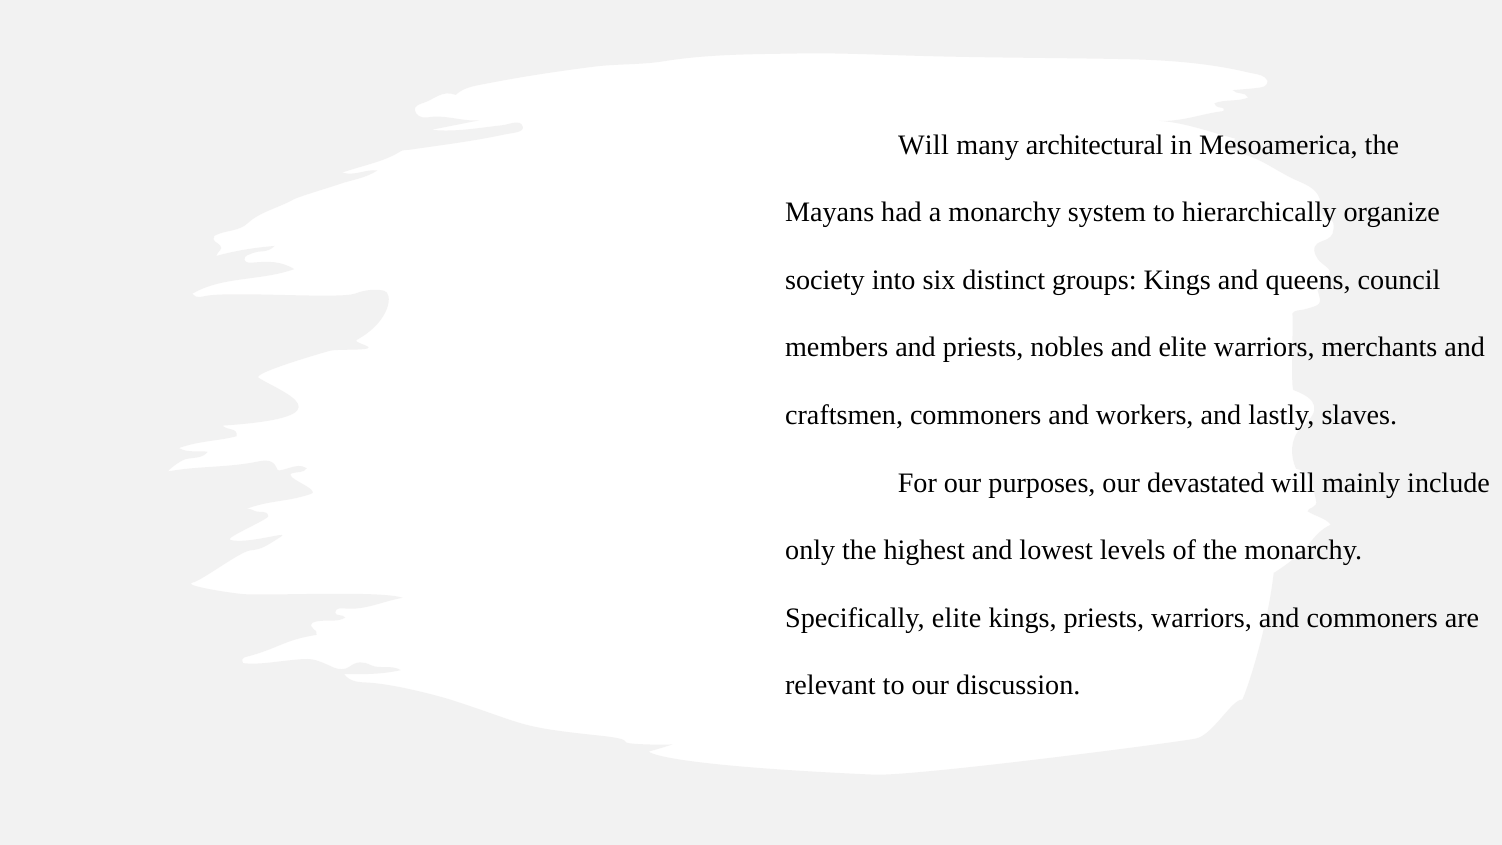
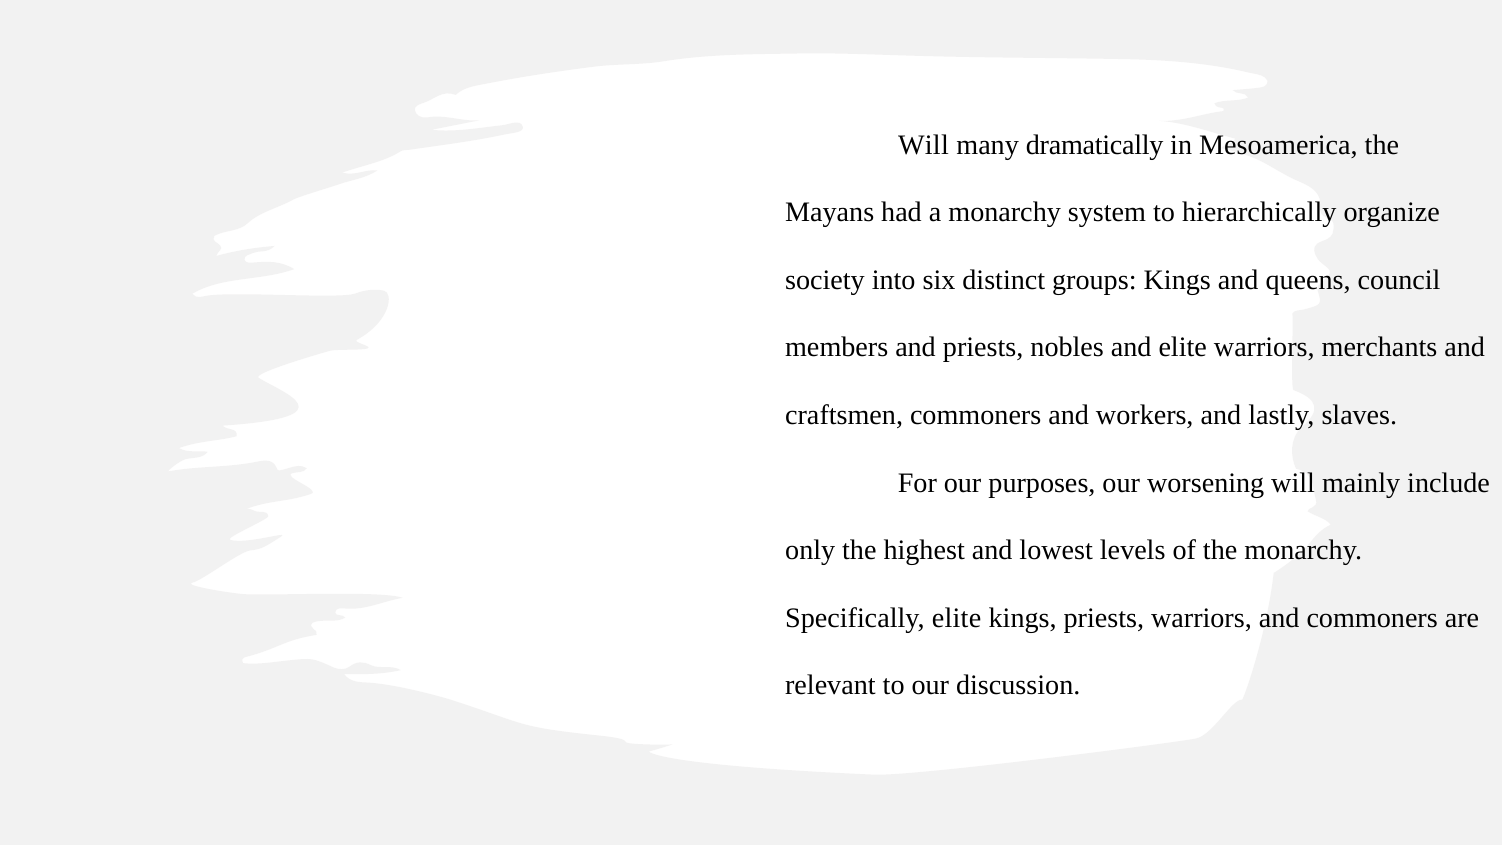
architectural: architectural -> dramatically (1095, 145)
devastated: devastated -> worsening (1206, 483)
